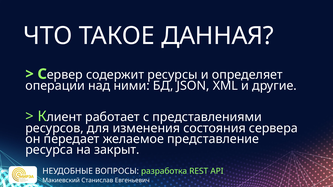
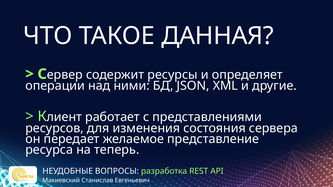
закрыт: закрыт -> теперь (117, 150)
